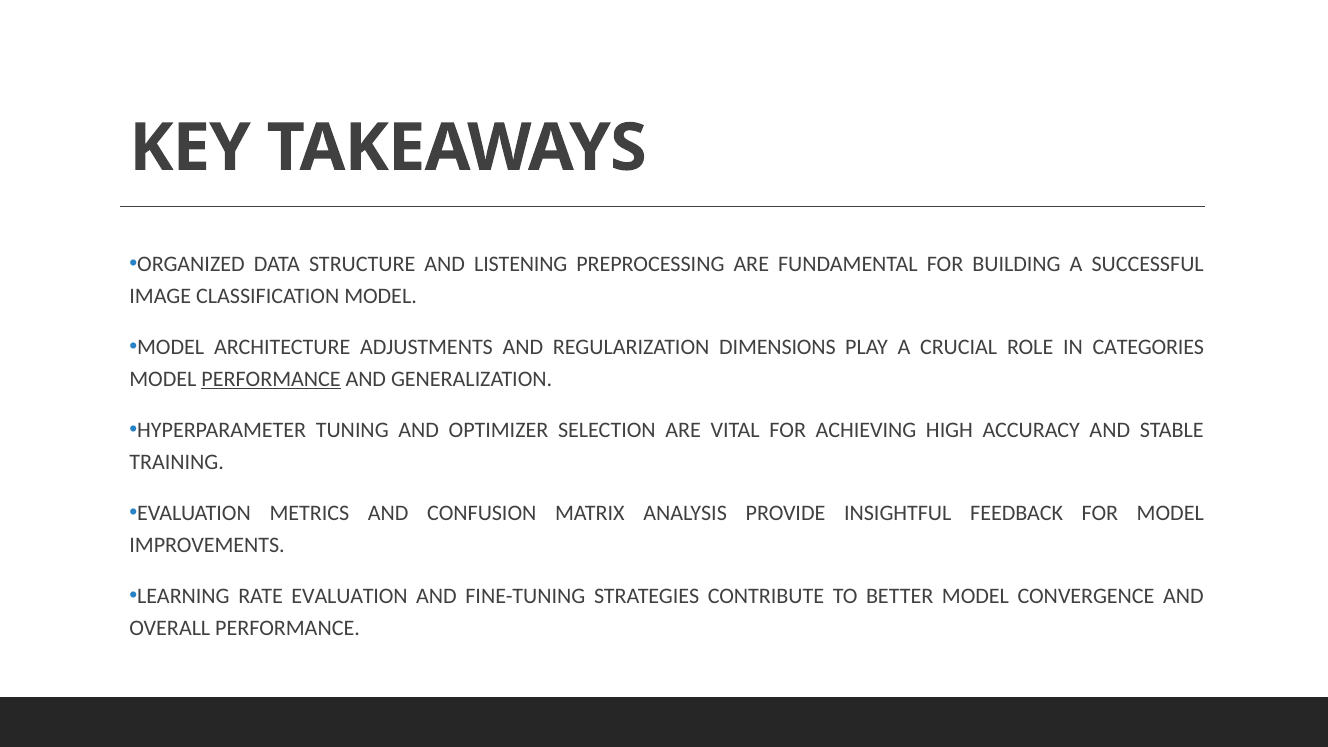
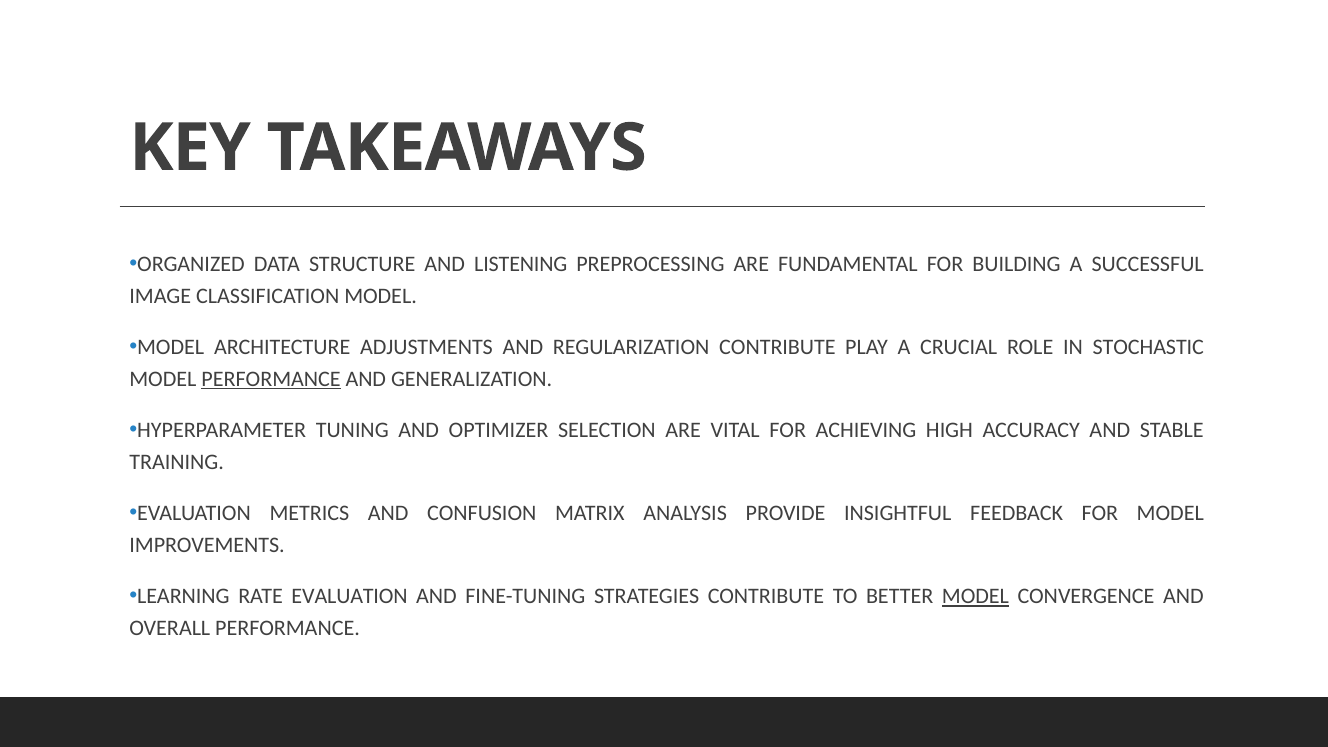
REGULARIZATION DIMENSIONS: DIMENSIONS -> CONTRIBUTE (777, 347)
CATEGORIES: CATEGORIES -> STOCHASTIC (1148, 347)
MODEL underline: none -> present (975, 596)
